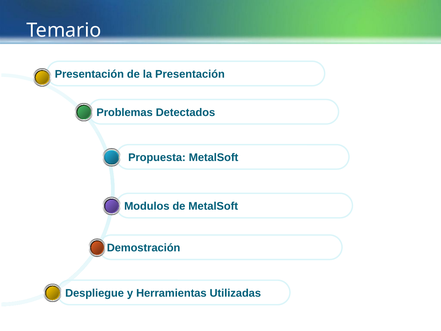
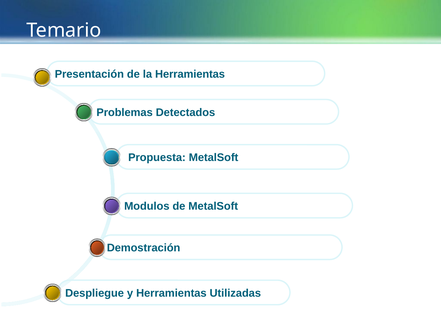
la Presentación: Presentación -> Herramientas (190, 74)
